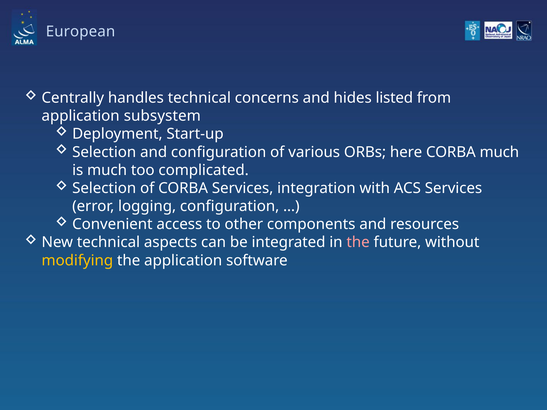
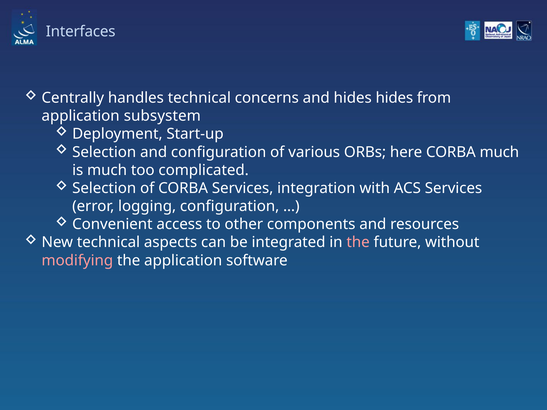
European: European -> Interfaces (81, 32)
hides listed: listed -> hides (394, 98)
modifying colour: yellow -> pink (77, 260)
